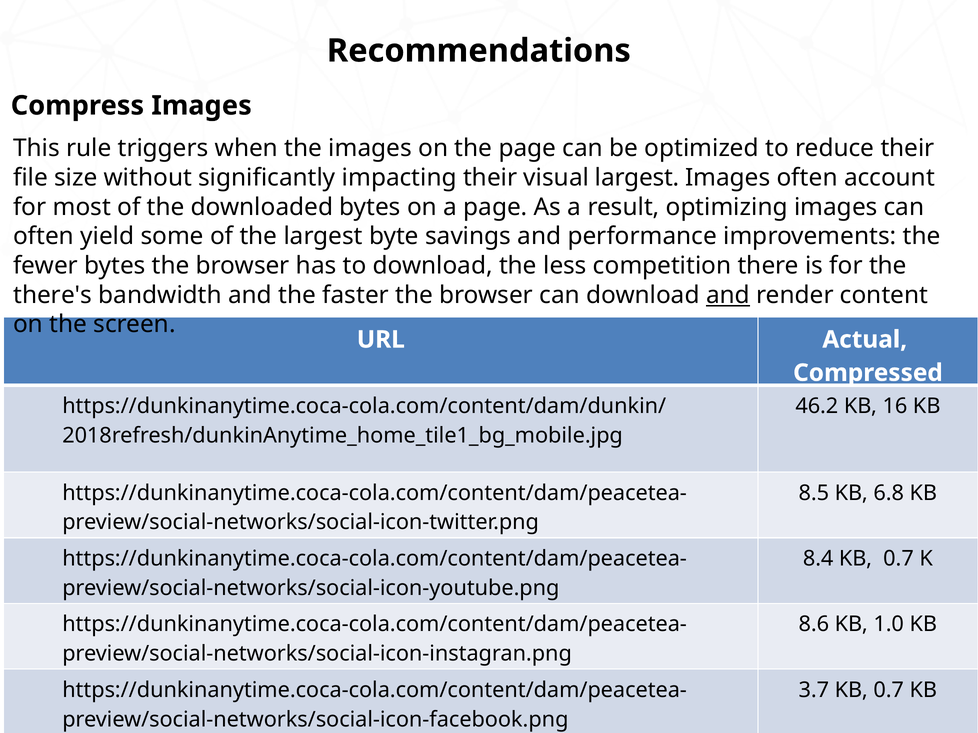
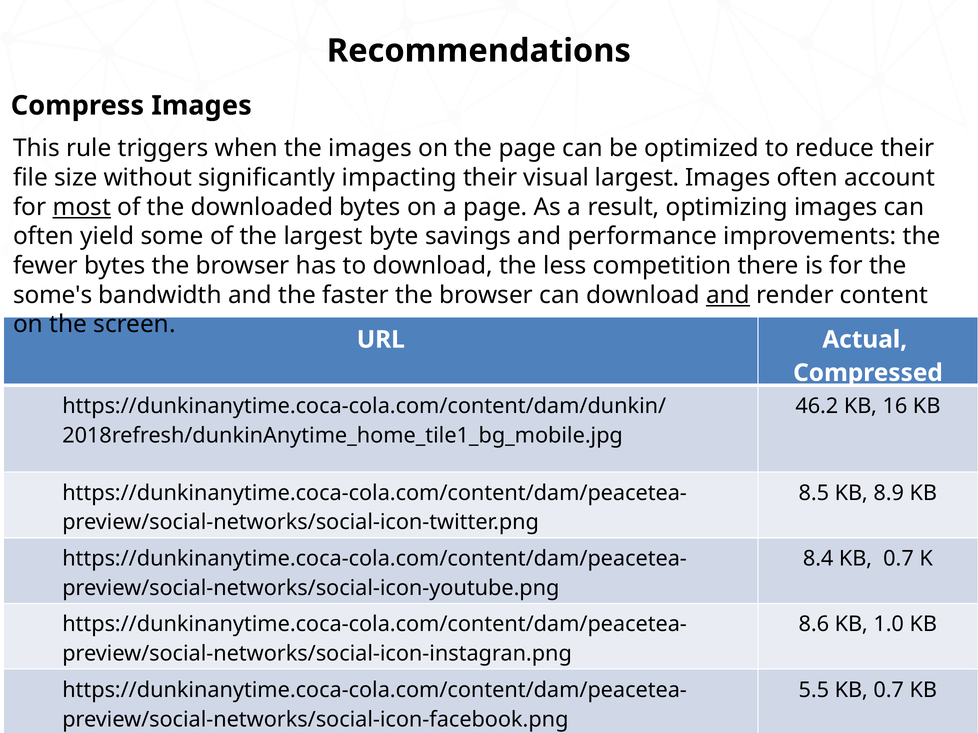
most underline: none -> present (82, 207)
there's: there's -> some's (53, 295)
6.8: 6.8 -> 8.9 (889, 493)
3.7: 3.7 -> 5.5 (814, 690)
